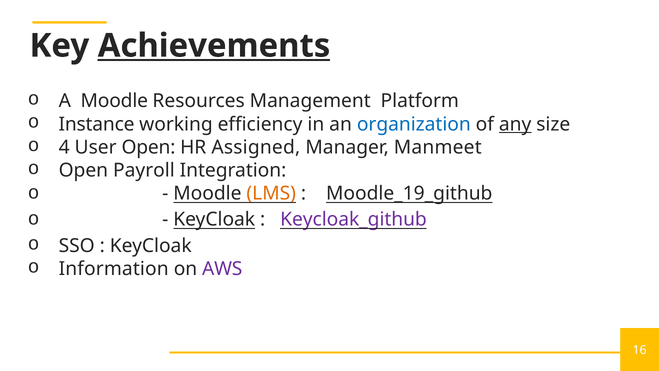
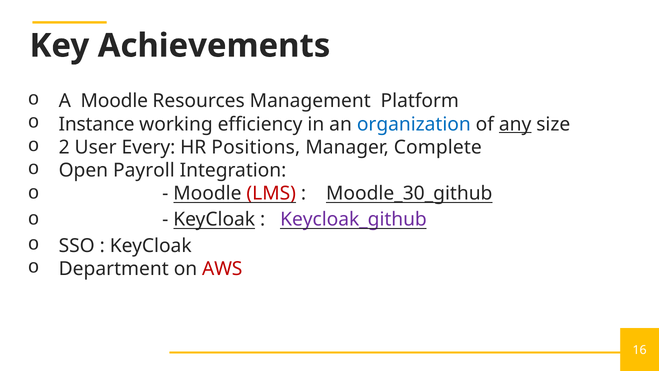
Achievements underline: present -> none (214, 46)
4: 4 -> 2 (64, 147)
User Open: Open -> Every (148, 147)
Assigned: Assigned -> Positions (256, 147)
Manmeet: Manmeet -> Complete (438, 147)
LMS colour: orange -> red (271, 193)
Moodle_19_github: Moodle_19_github -> Moodle_30_github (409, 193)
Information: Information -> Department (114, 269)
AWS colour: purple -> red (222, 269)
